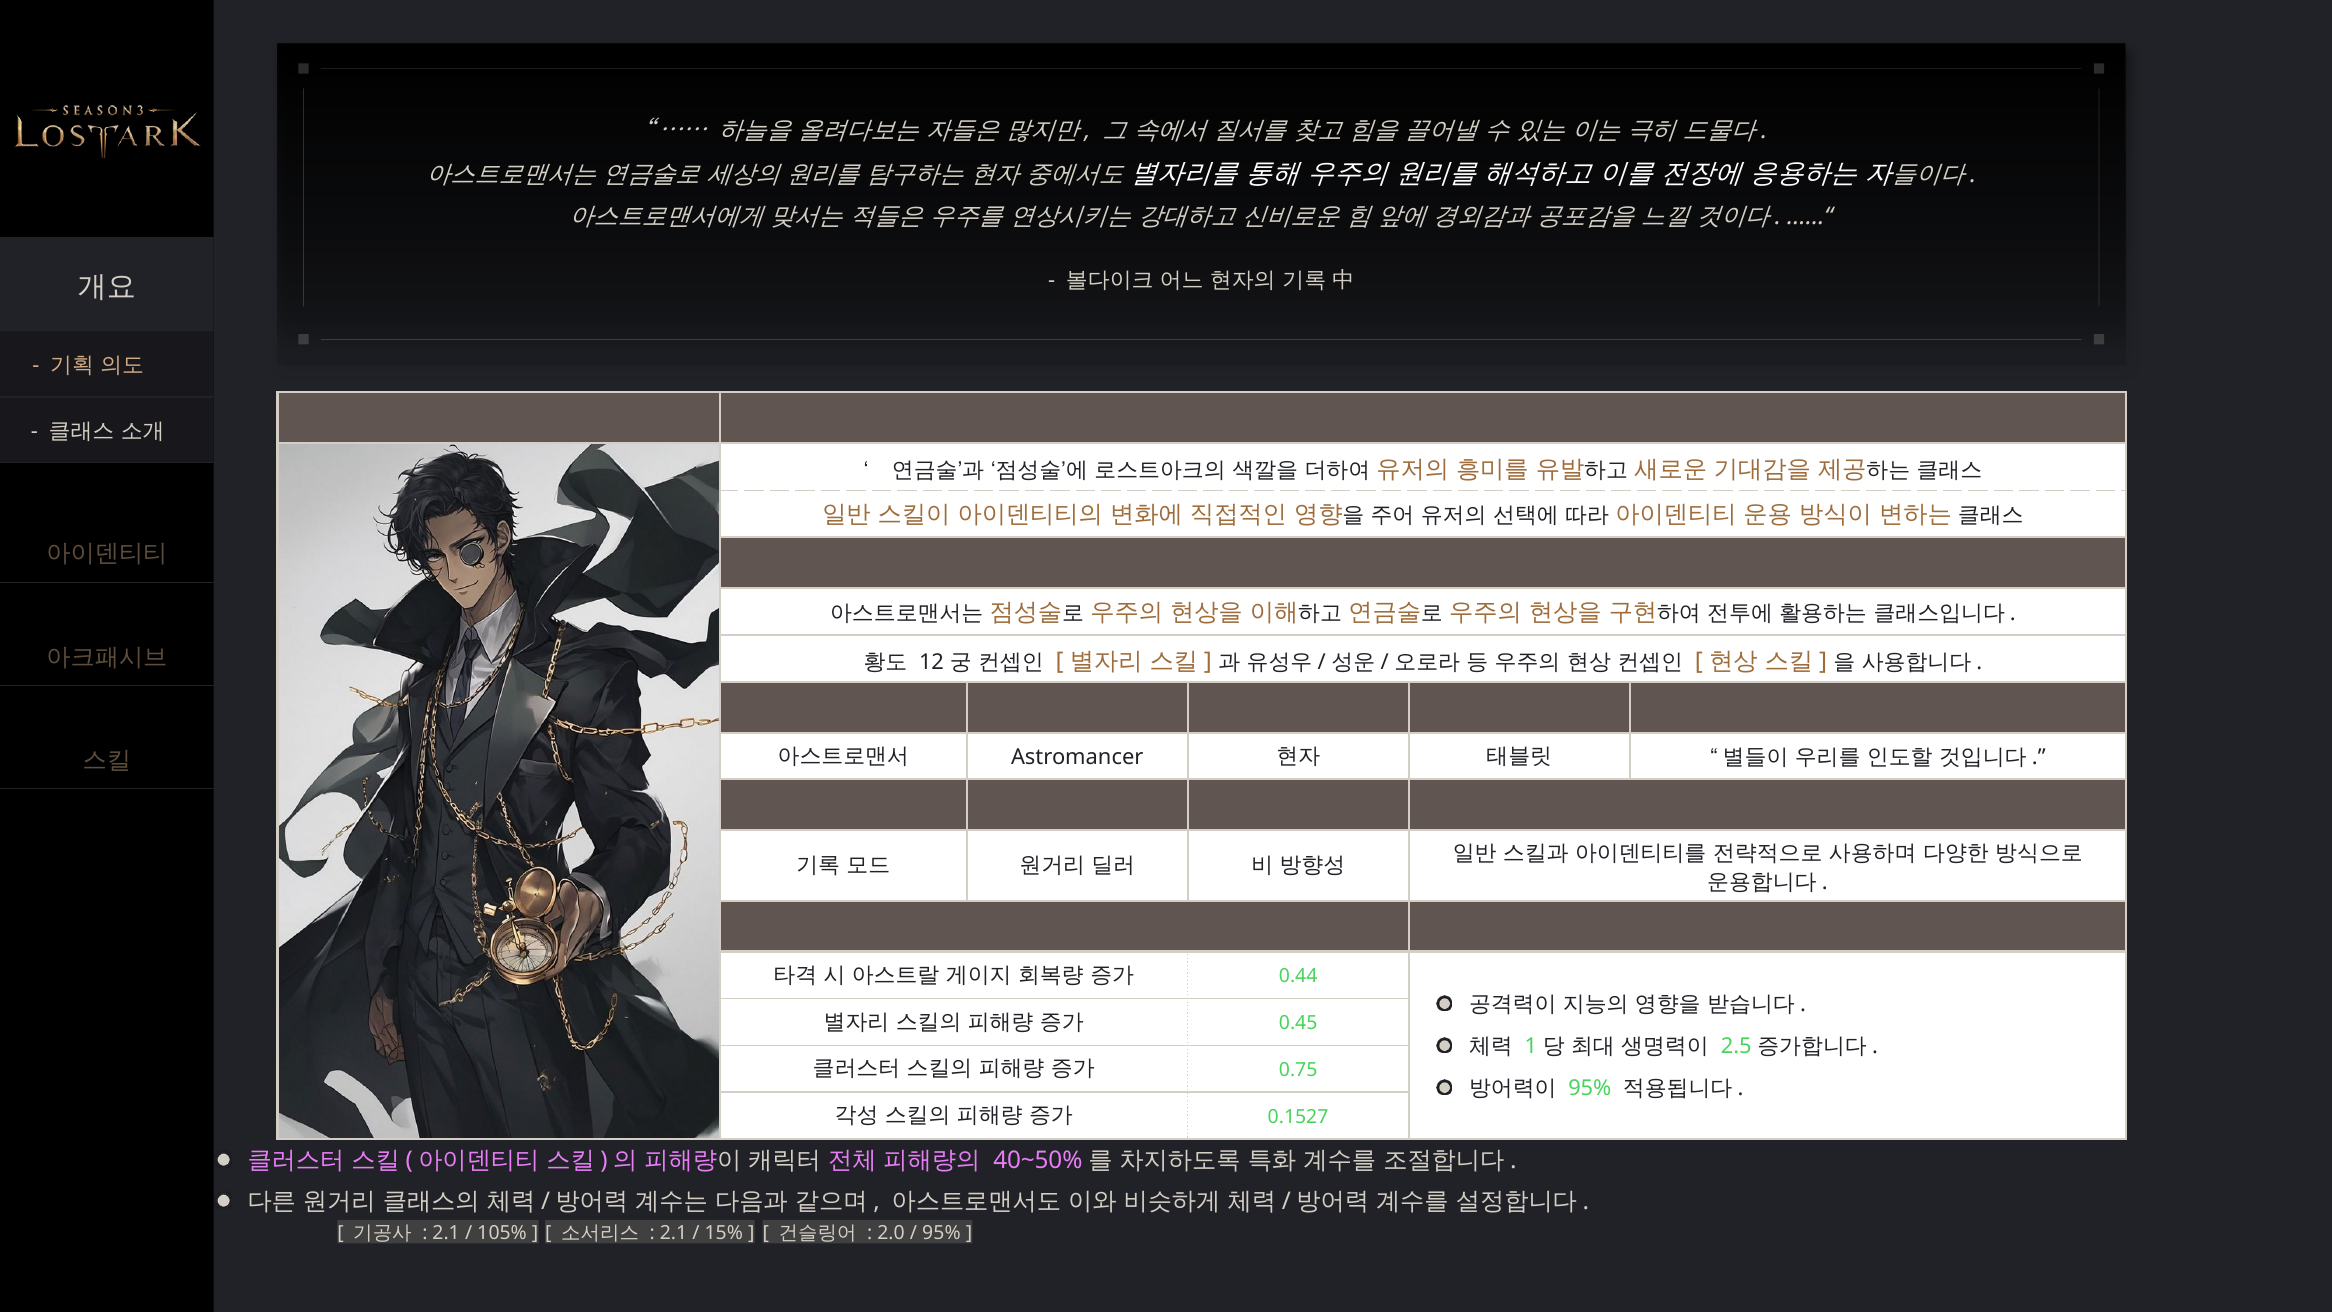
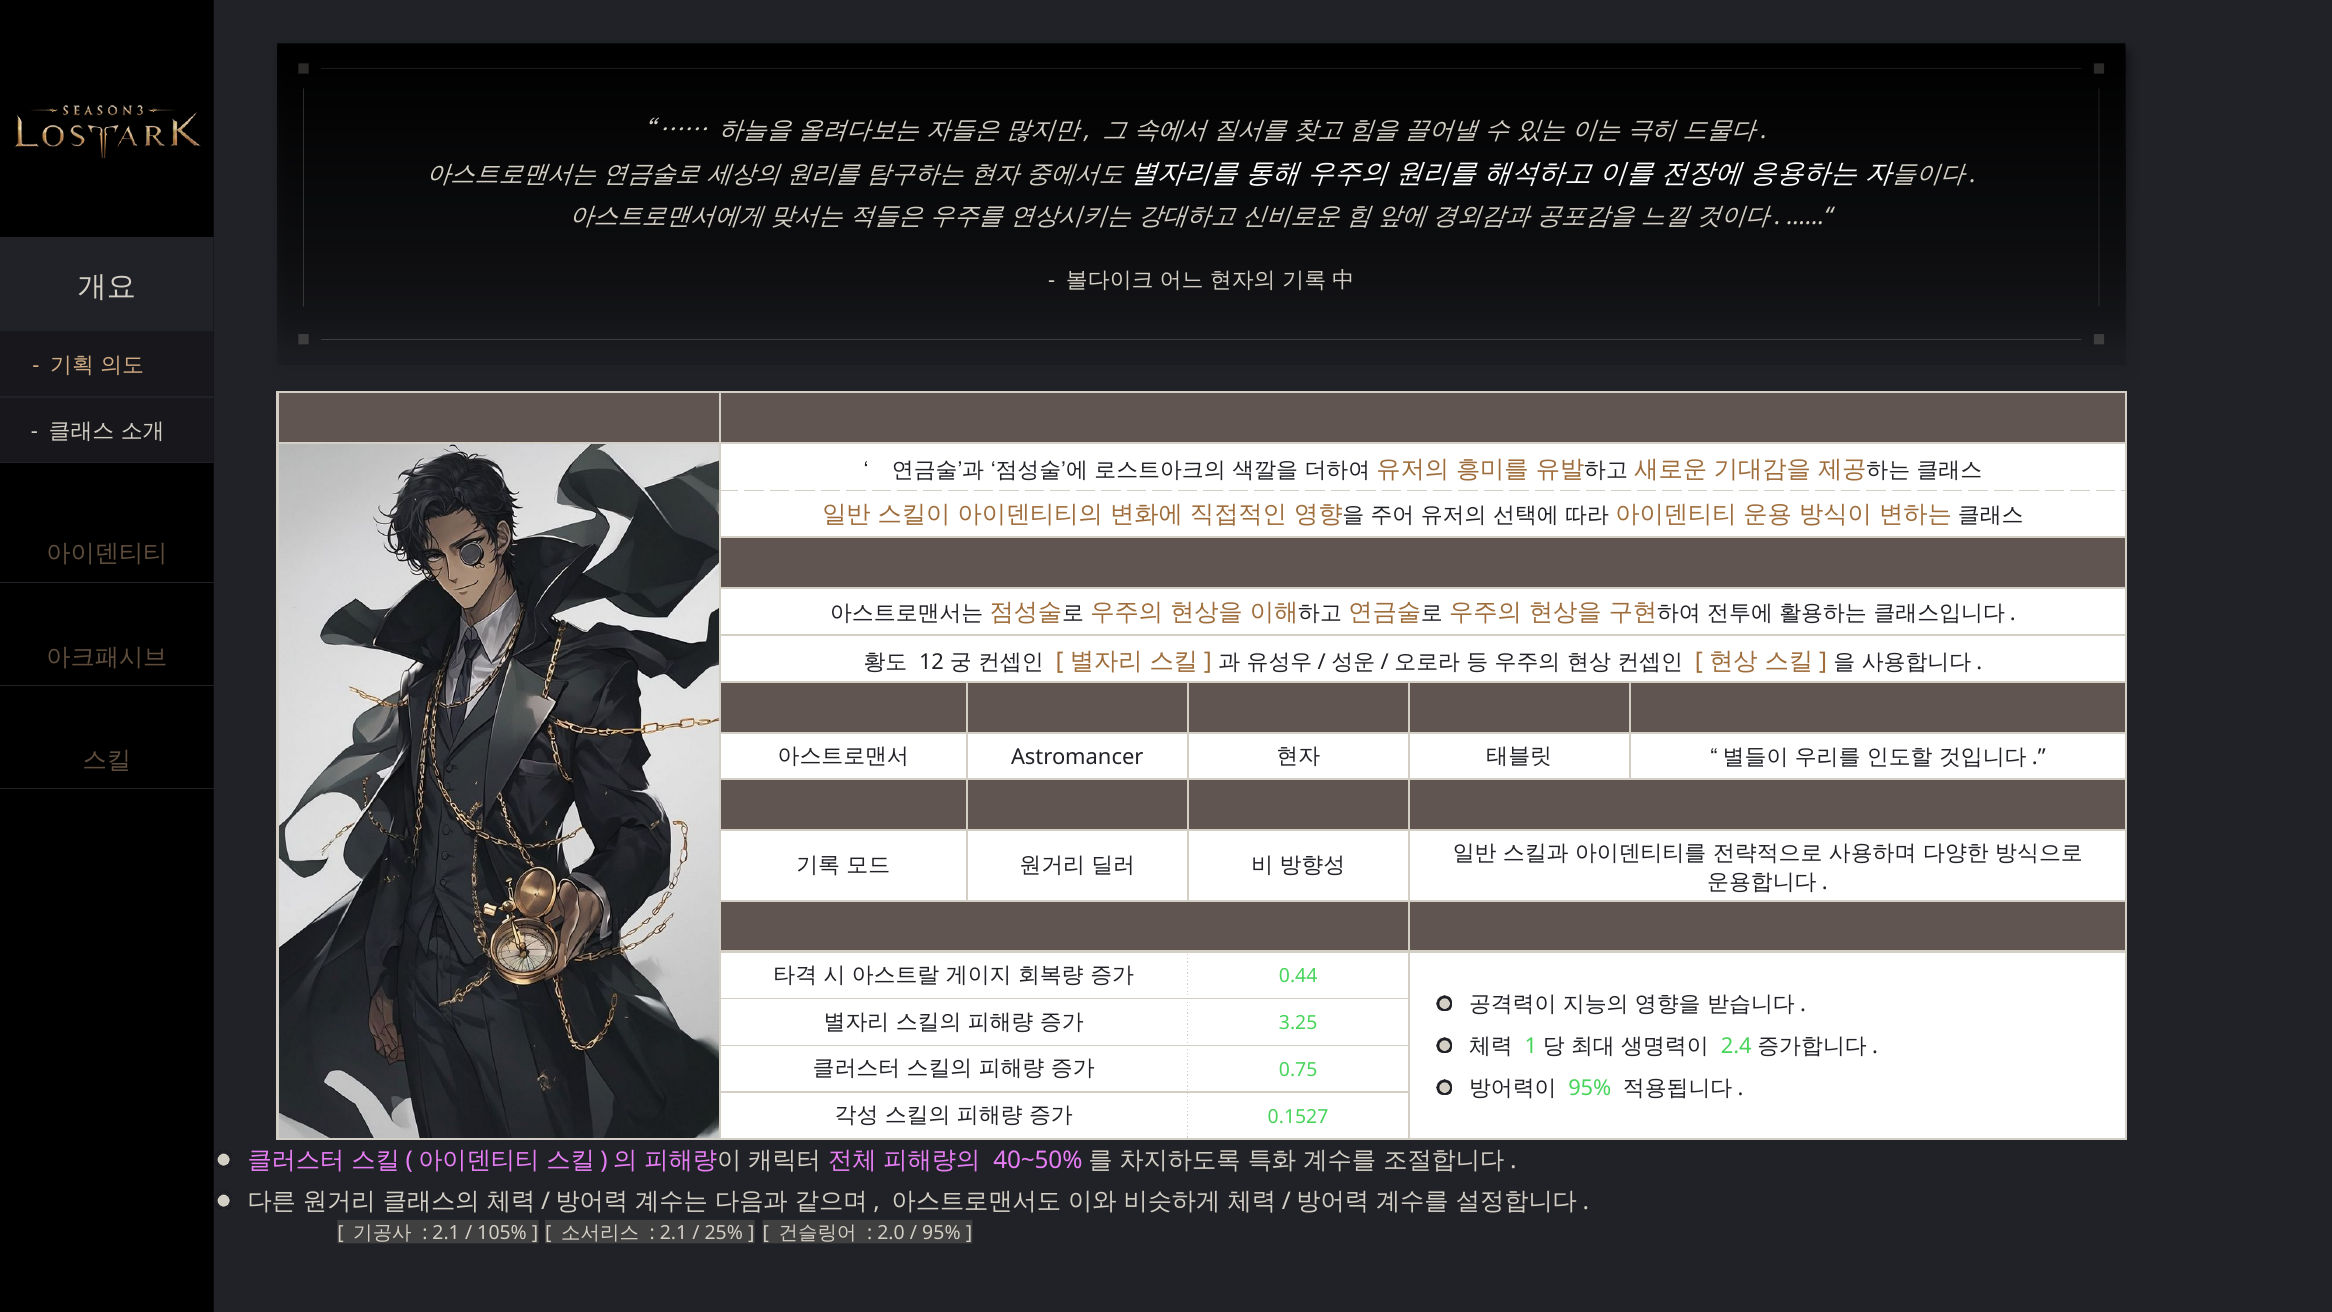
0.45: 0.45 -> 3.25 (1298, 1023)
2.5: 2.5 -> 2.4 (1736, 1046)
15%: 15% -> 25% (724, 1233)
